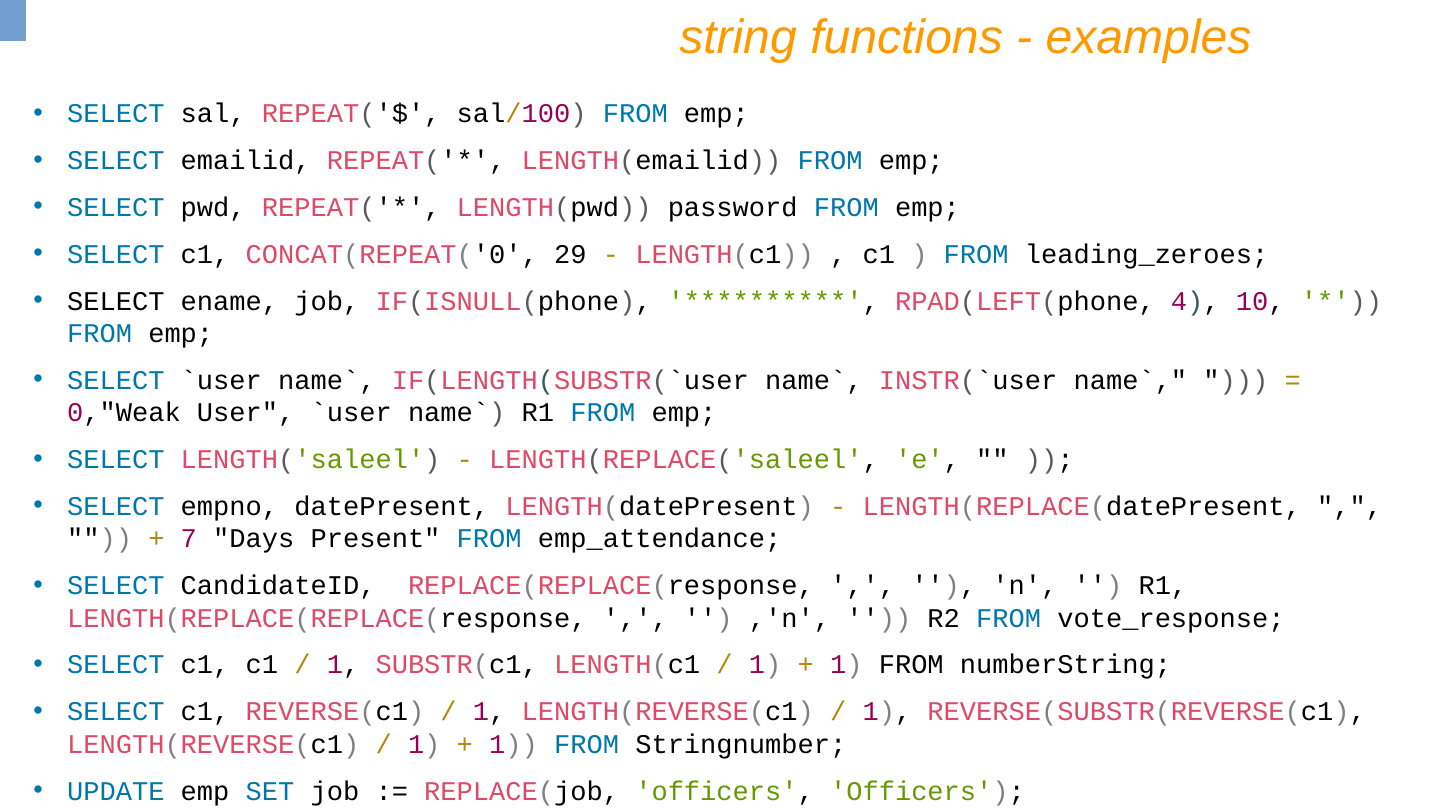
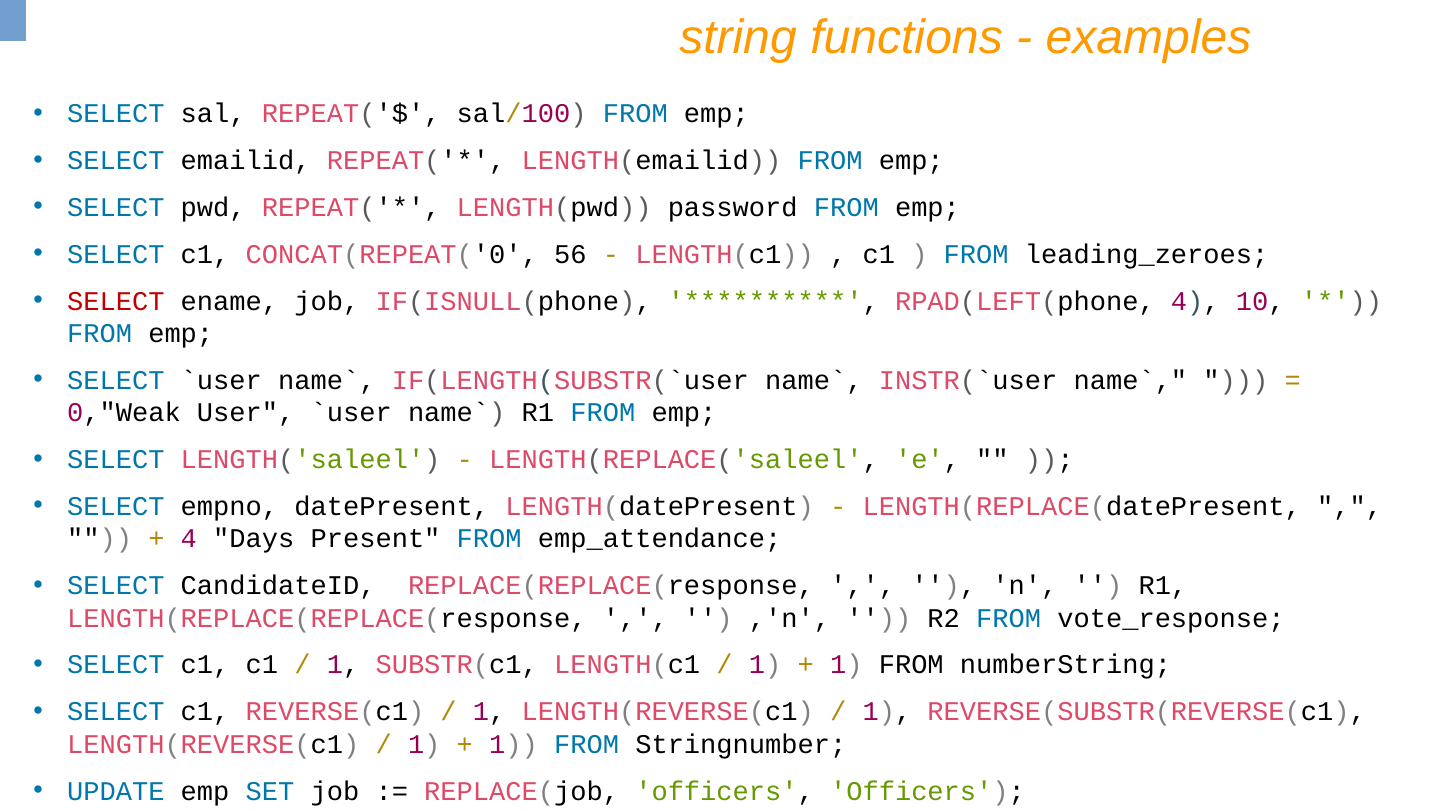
29: 29 -> 56 (570, 255)
SELECT colour: black -> red (116, 301)
7: 7 -> 4 (189, 539)
